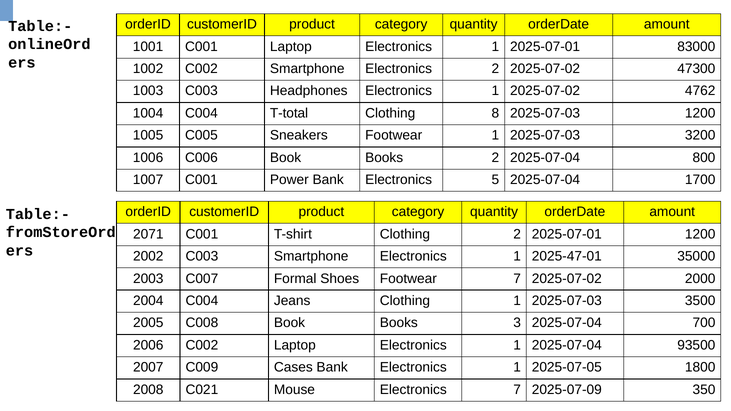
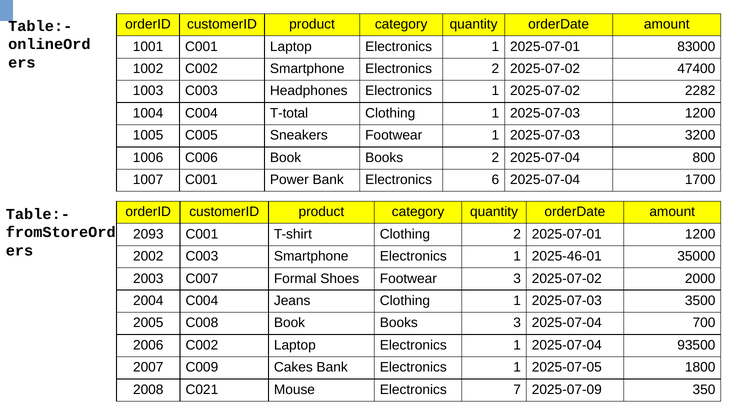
47300: 47300 -> 47400 (696, 69)
4762: 4762 -> 2282 (700, 91)
8: 8 -> 1 (495, 113)
5: 5 -> 6 (495, 180)
2071: 2071 -> 2093 (148, 234)
2025-47-01: 2025-47-01 -> 2025-46-01 (567, 256)
Footwear 7: 7 -> 3 (517, 279)
Cases: Cases -> Cakes (293, 368)
